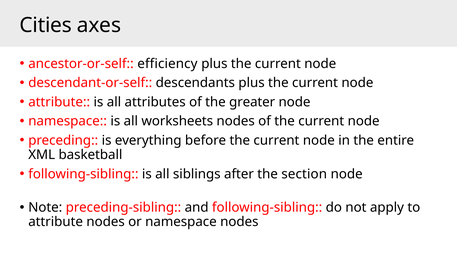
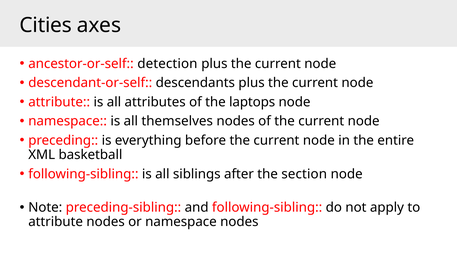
efficiency: efficiency -> detection (167, 64)
greater: greater -> laptops (252, 102)
worksheets: worksheets -> themselves (177, 121)
